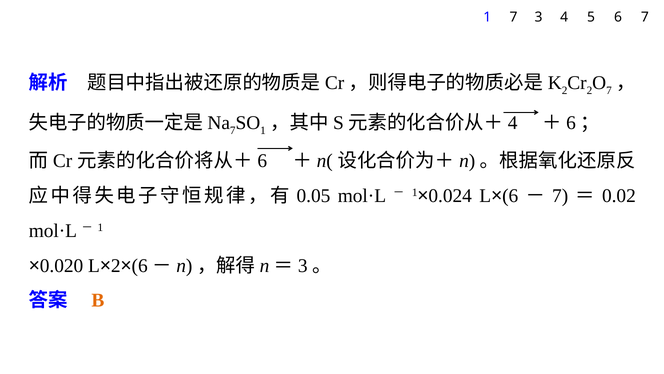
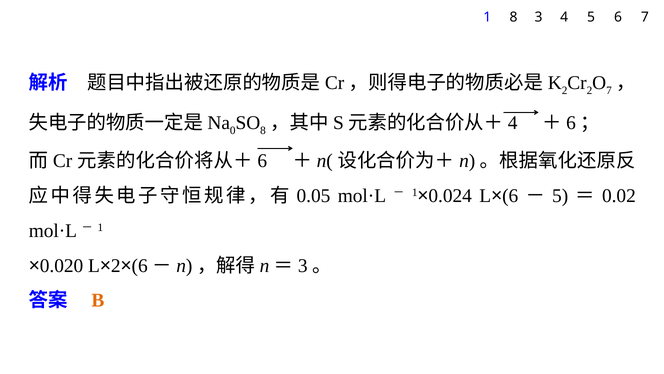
1 7: 7 -> 8 (514, 17)
7: 7 -> 0 (233, 130)
1: 1 -> 8 (263, 130)
7: 7 -> 5 (560, 196)
